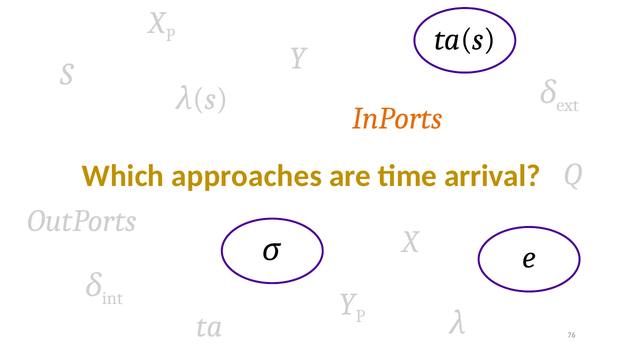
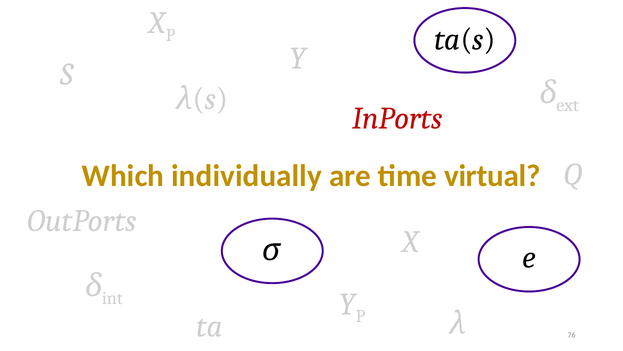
InPorts colour: orange -> red (397, 118)
approaches: approaches -> individually (247, 175)
arrival: arrival -> virtual (492, 175)
